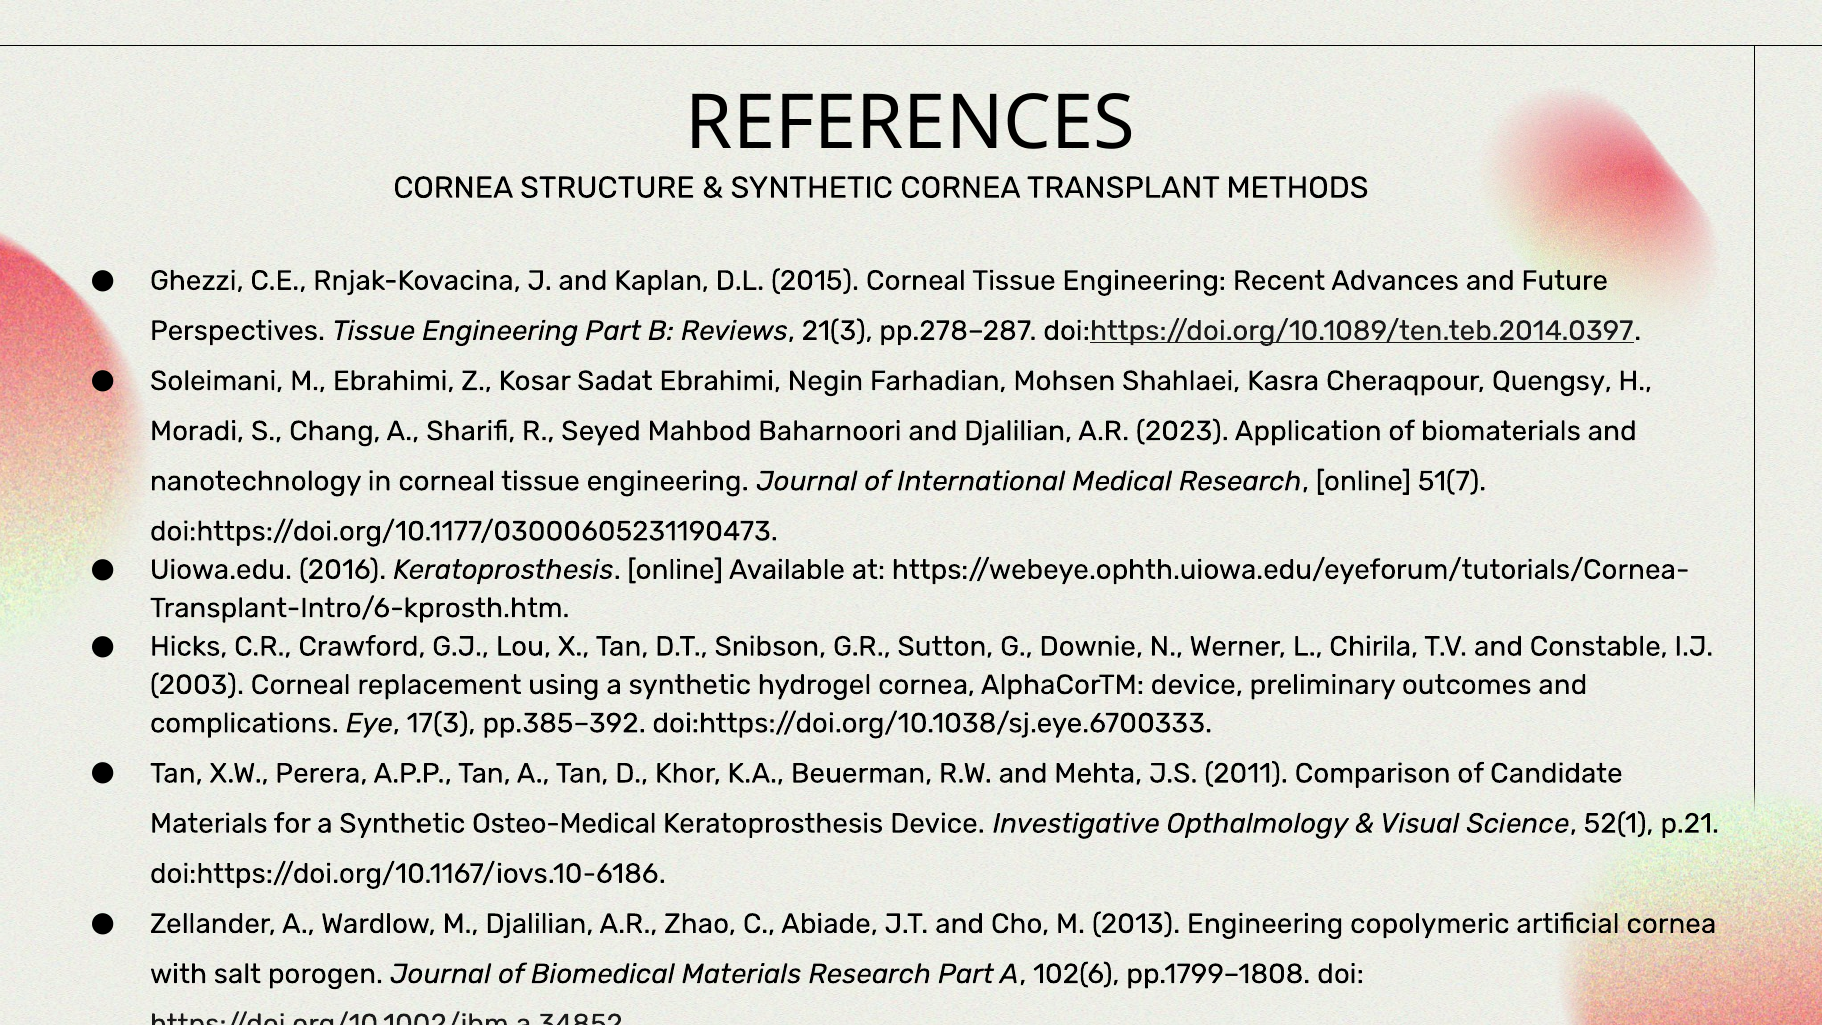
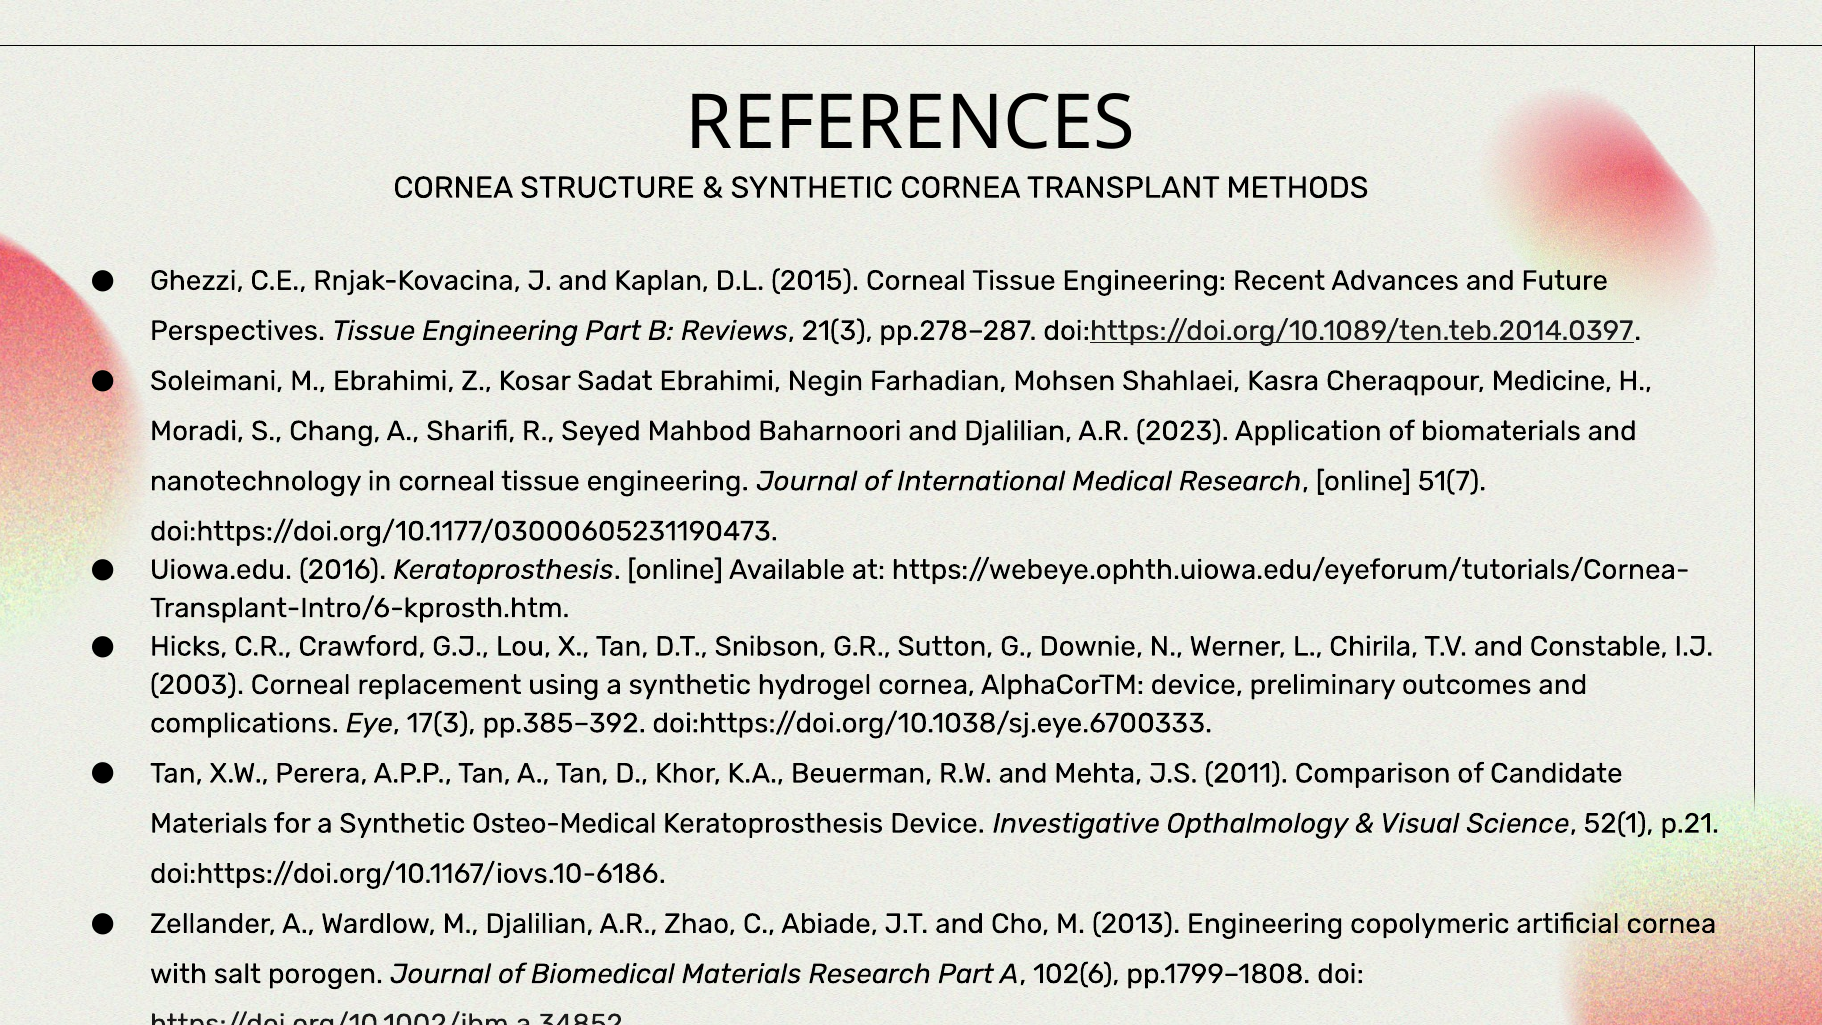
Quengsy: Quengsy -> Medicine (1552, 381)
